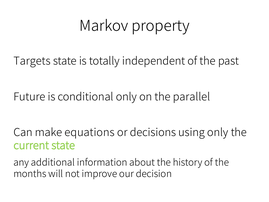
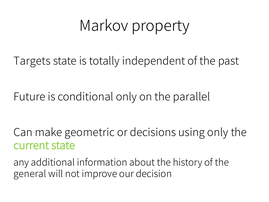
equations: equations -> geometric (90, 132)
months: months -> general (30, 174)
